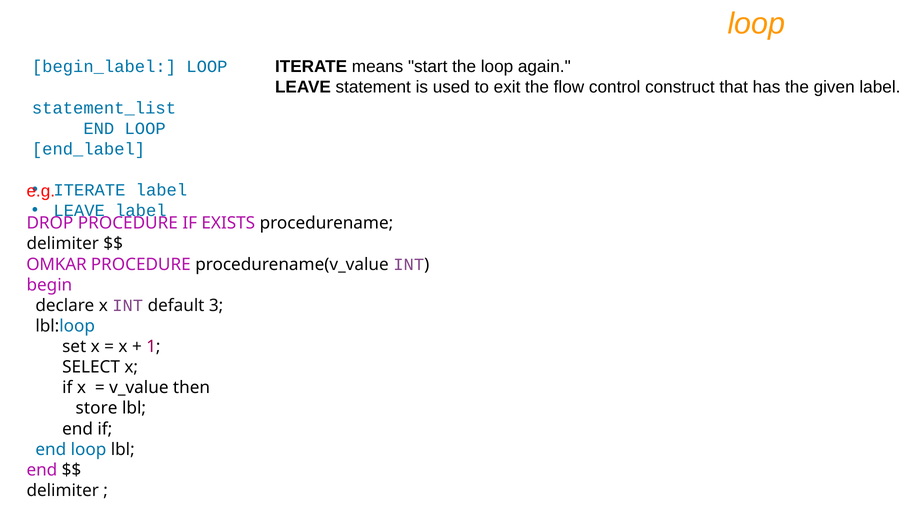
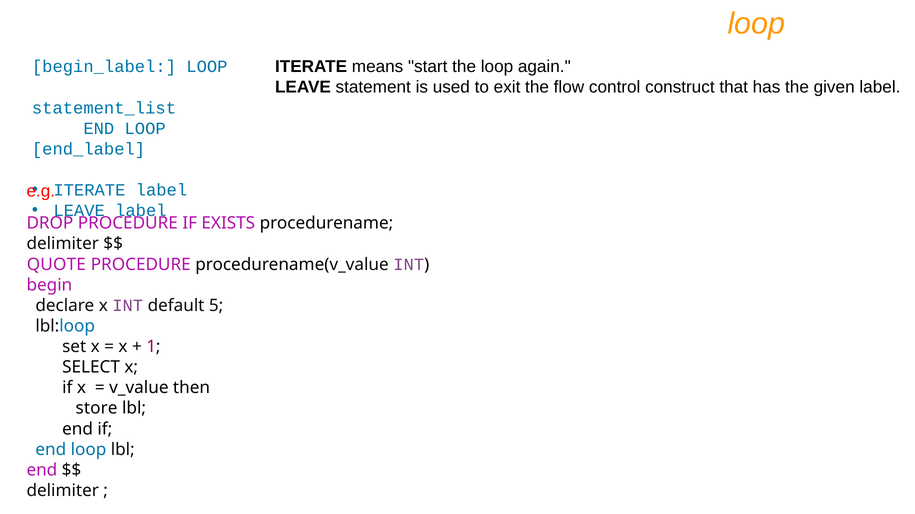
OMKAR: OMKAR -> QUOTE (56, 265)
3: 3 -> 5 (216, 306)
